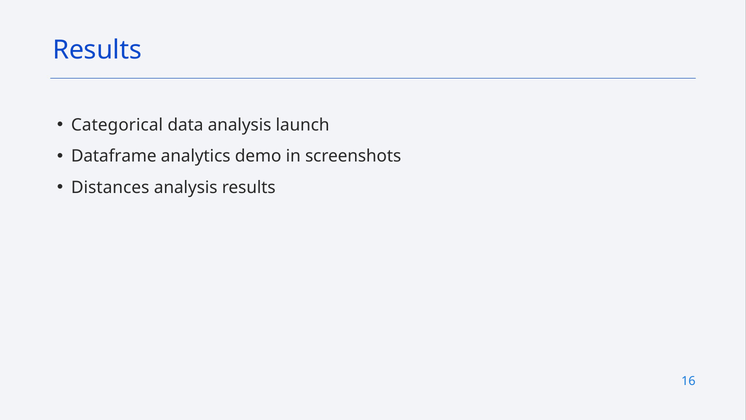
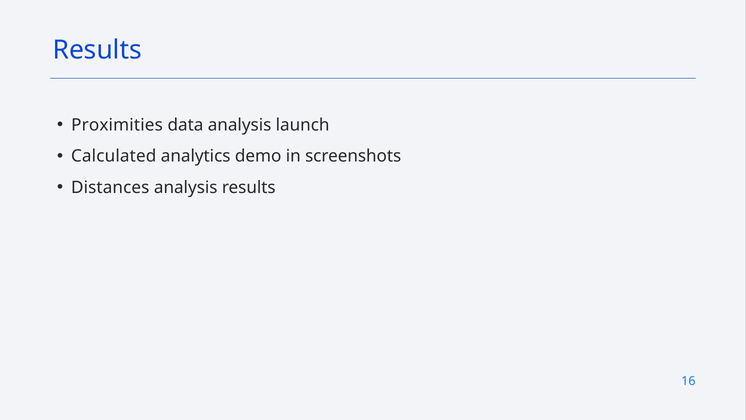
Categorical: Categorical -> Proximities (117, 125)
Dataframe: Dataframe -> Calculated (114, 156)
